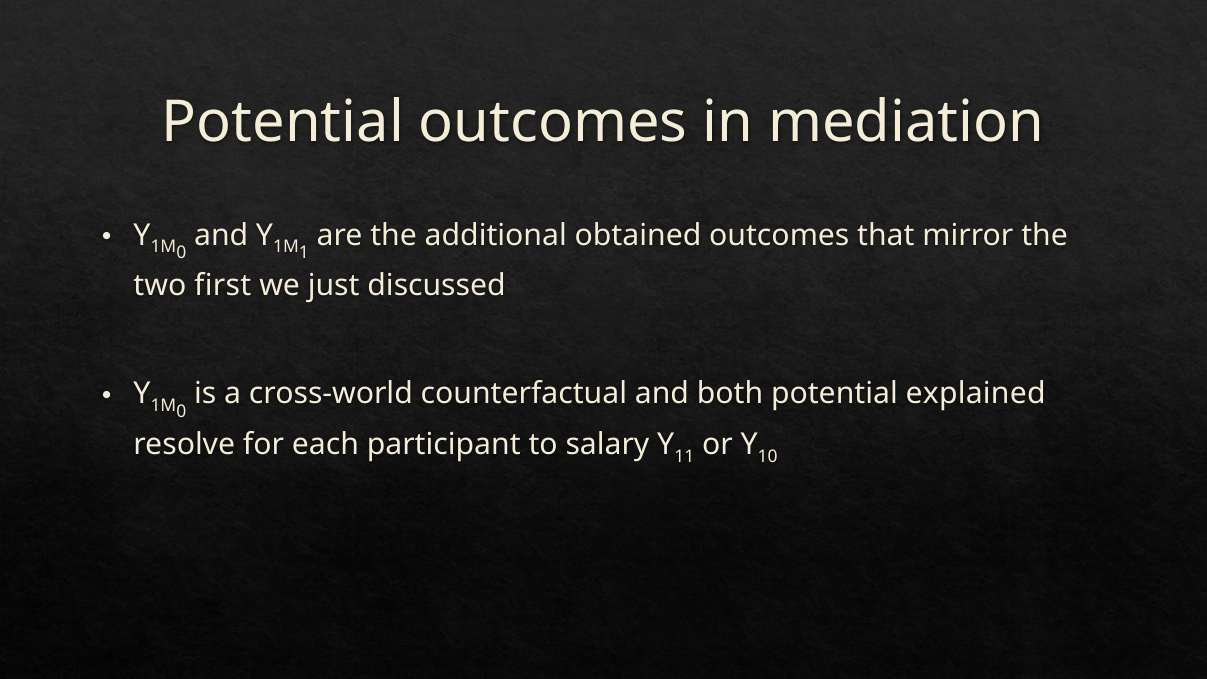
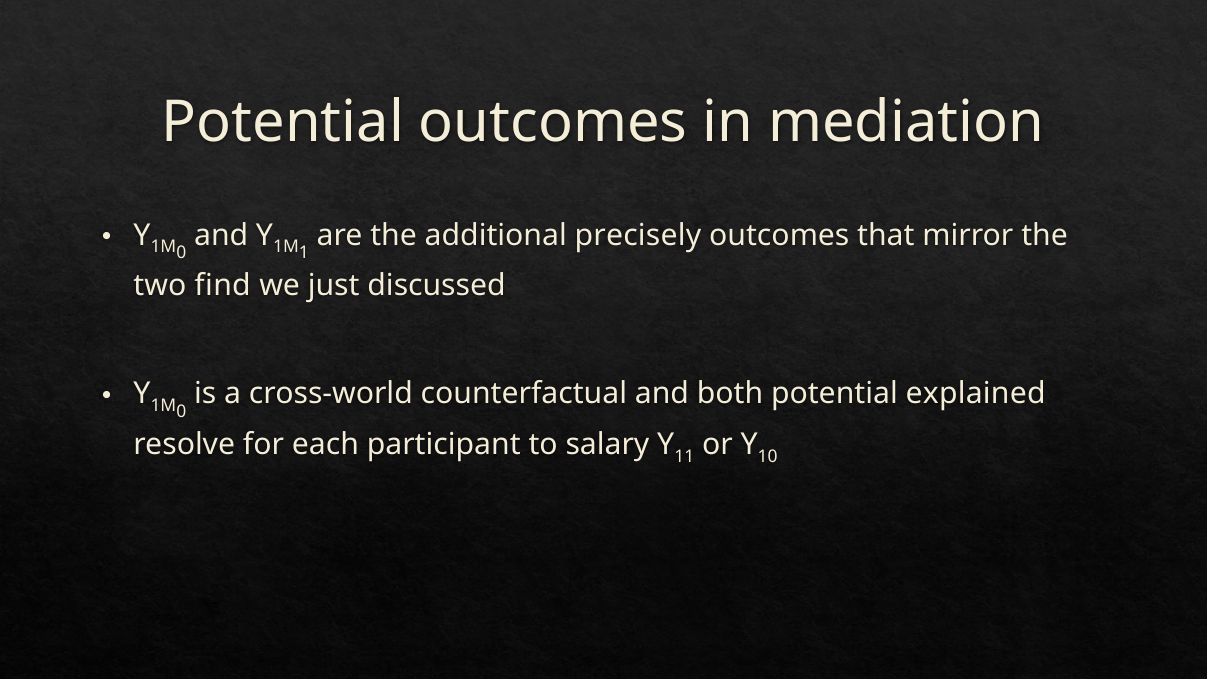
obtained: obtained -> precisely (638, 235)
first: first -> find (223, 286)
